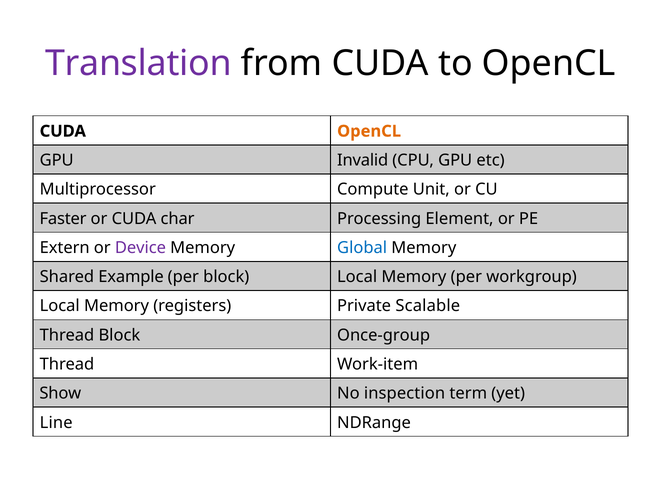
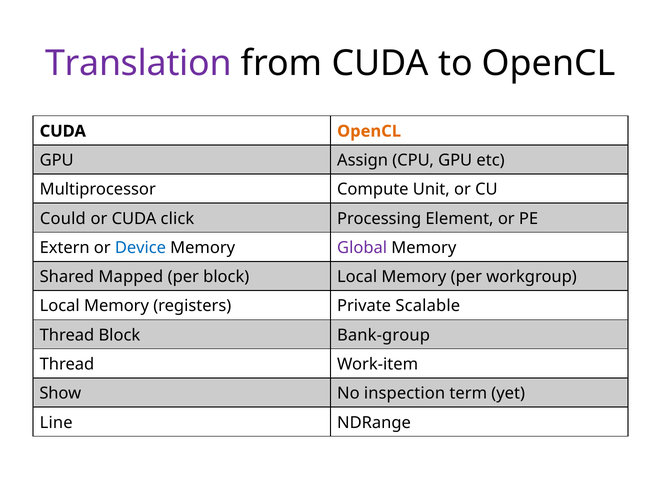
Invalid: Invalid -> Assign (363, 160)
Faster: Faster -> Could (63, 219)
char: char -> click (177, 219)
Device colour: purple -> blue (140, 248)
Global colour: blue -> purple (362, 248)
Example: Example -> Mapped (131, 277)
Once-group: Once-group -> Bank-group (384, 335)
